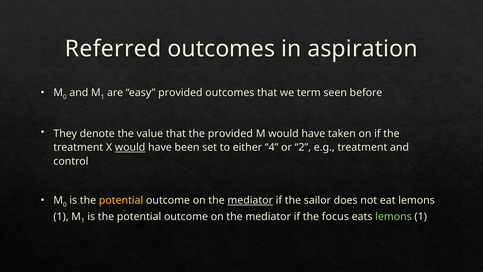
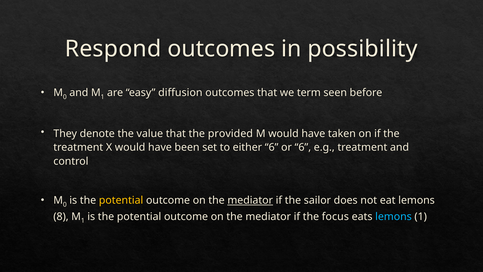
Referred: Referred -> Respond (113, 49)
aspiration: aspiration -> possibility (362, 49)
easy provided: provided -> diffusion (180, 93)
would underline: present -> none (130, 147)
either 4: 4 -> 6 (272, 147)
or 2: 2 -> 6 (303, 147)
1: 1 -> 8 (61, 216)
lemons colour: light green -> light blue (393, 216)
